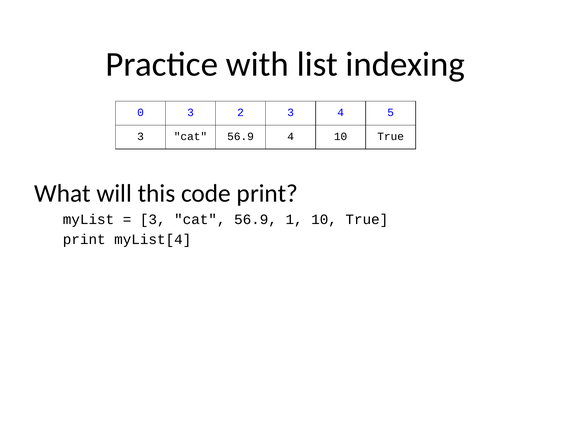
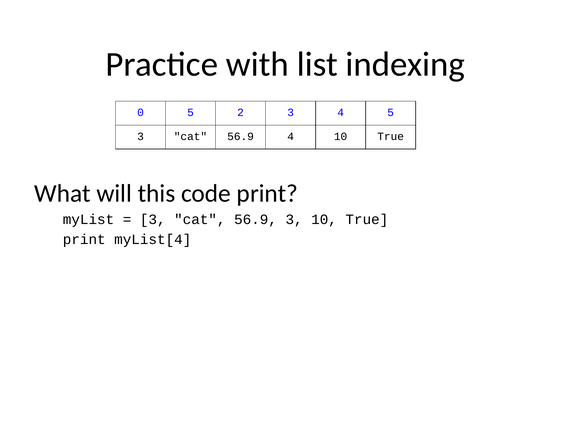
0 3: 3 -> 5 (191, 112)
56.9 1: 1 -> 3 (294, 220)
